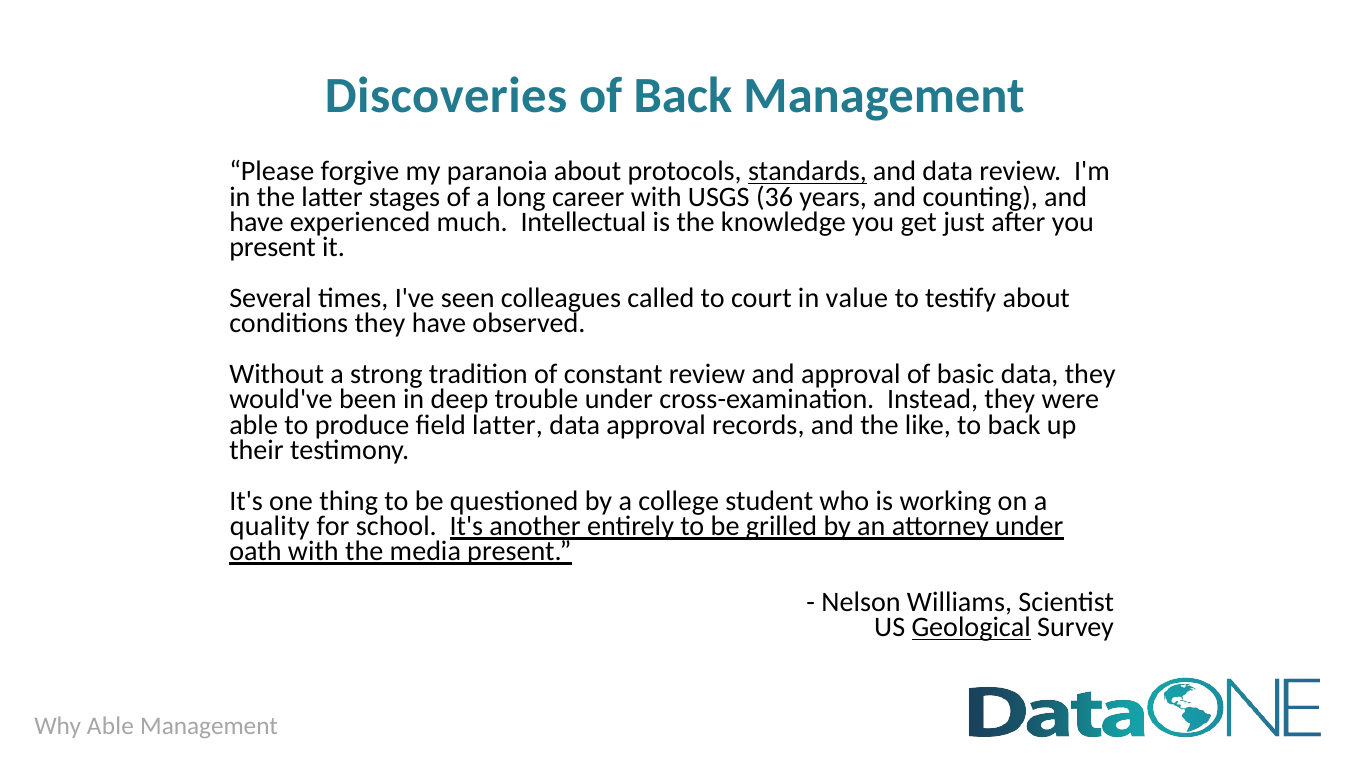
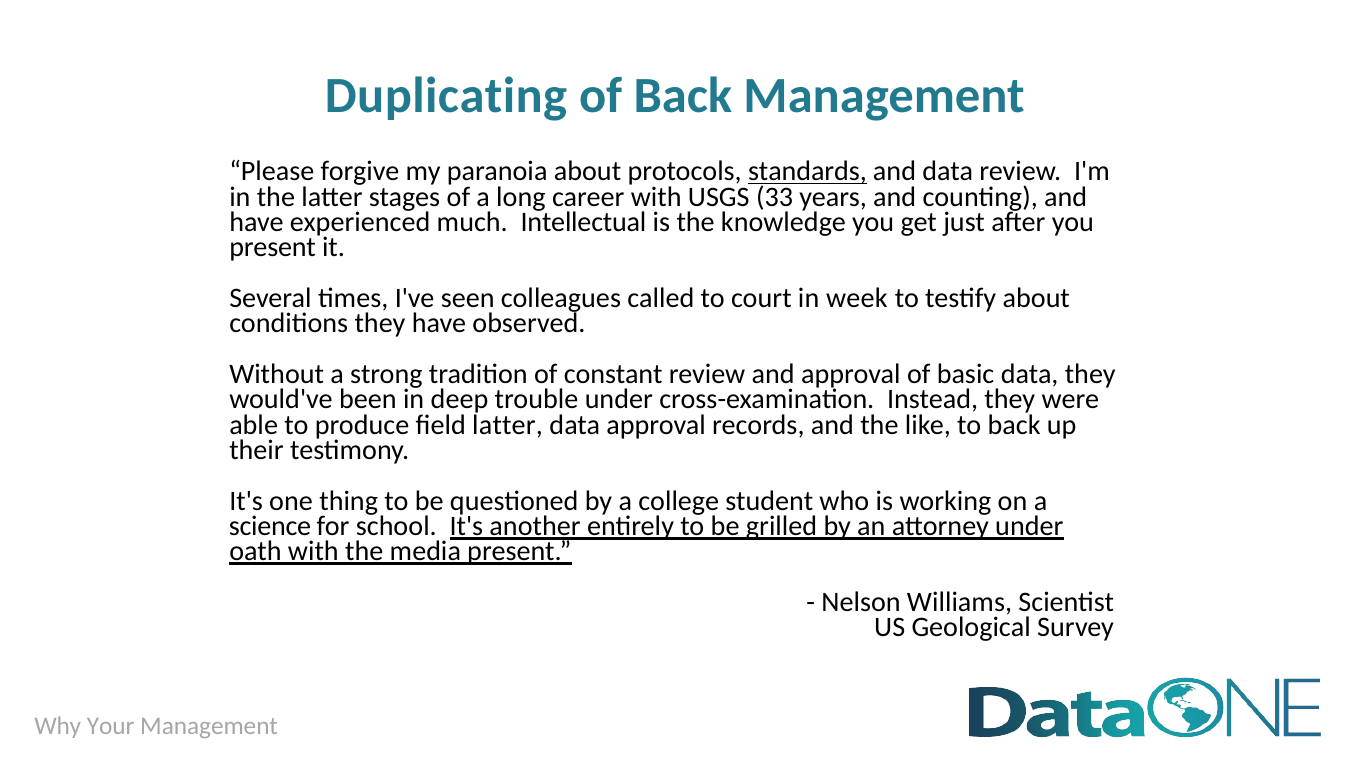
Discoveries: Discoveries -> Duplicating (446, 96)
36: 36 -> 33 (775, 197)
value: value -> week (857, 298)
quality: quality -> science (270, 526)
Geological underline: present -> none (971, 627)
Able: Able -> Your (111, 725)
